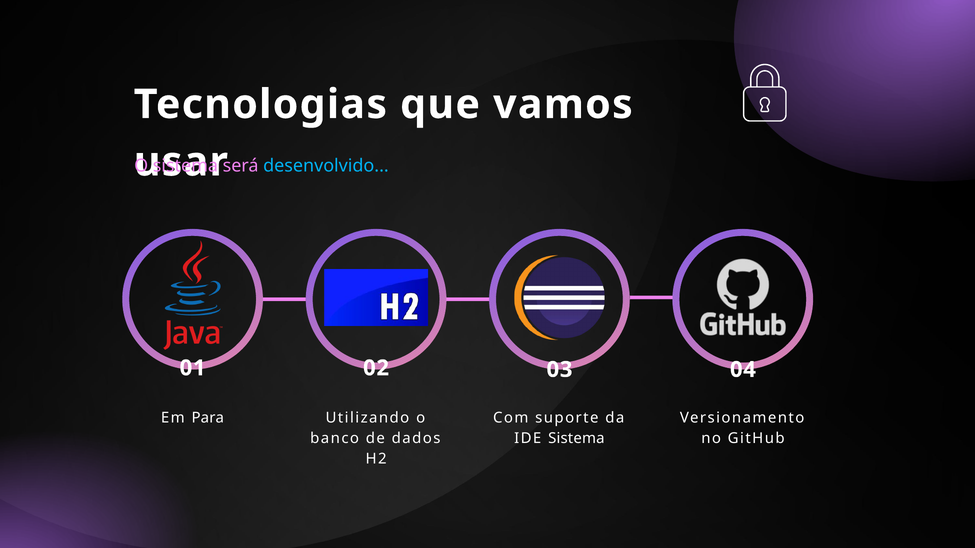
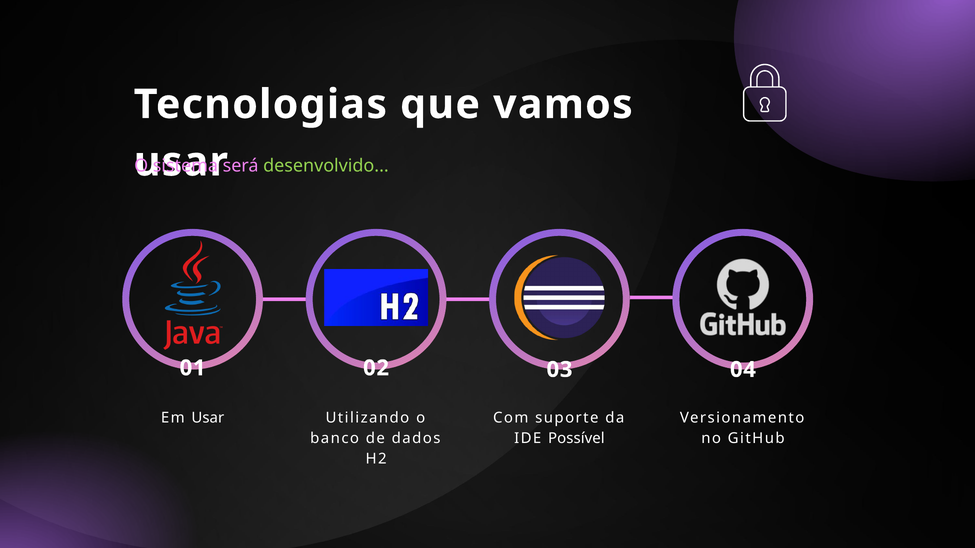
desenvolvido colour: light blue -> light green (326, 166)
Em Para: Para -> Usar (208, 418)
IDE Sistema: Sistema -> Possível (576, 439)
